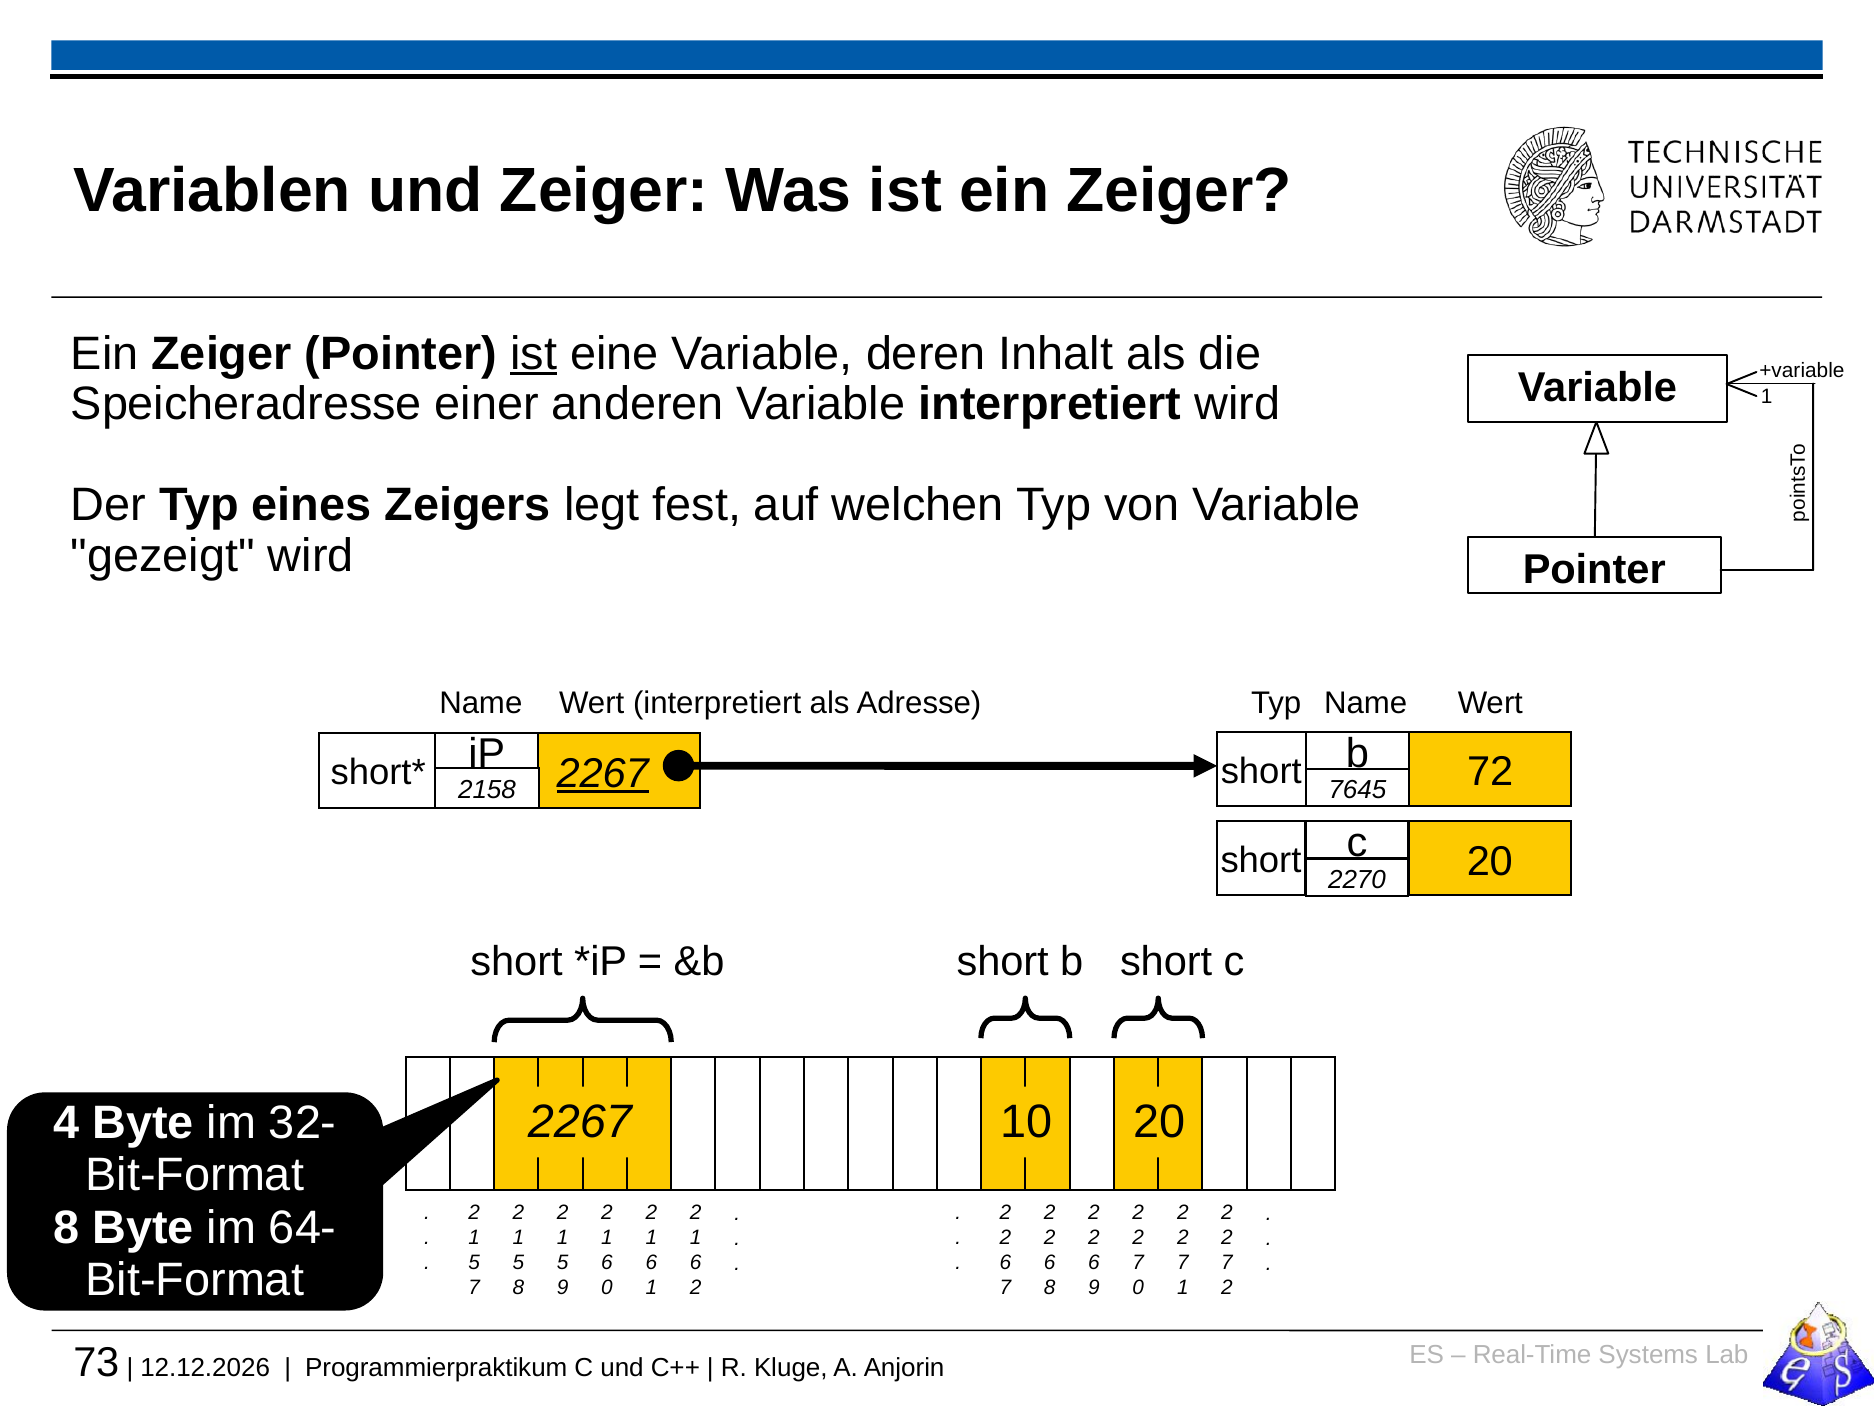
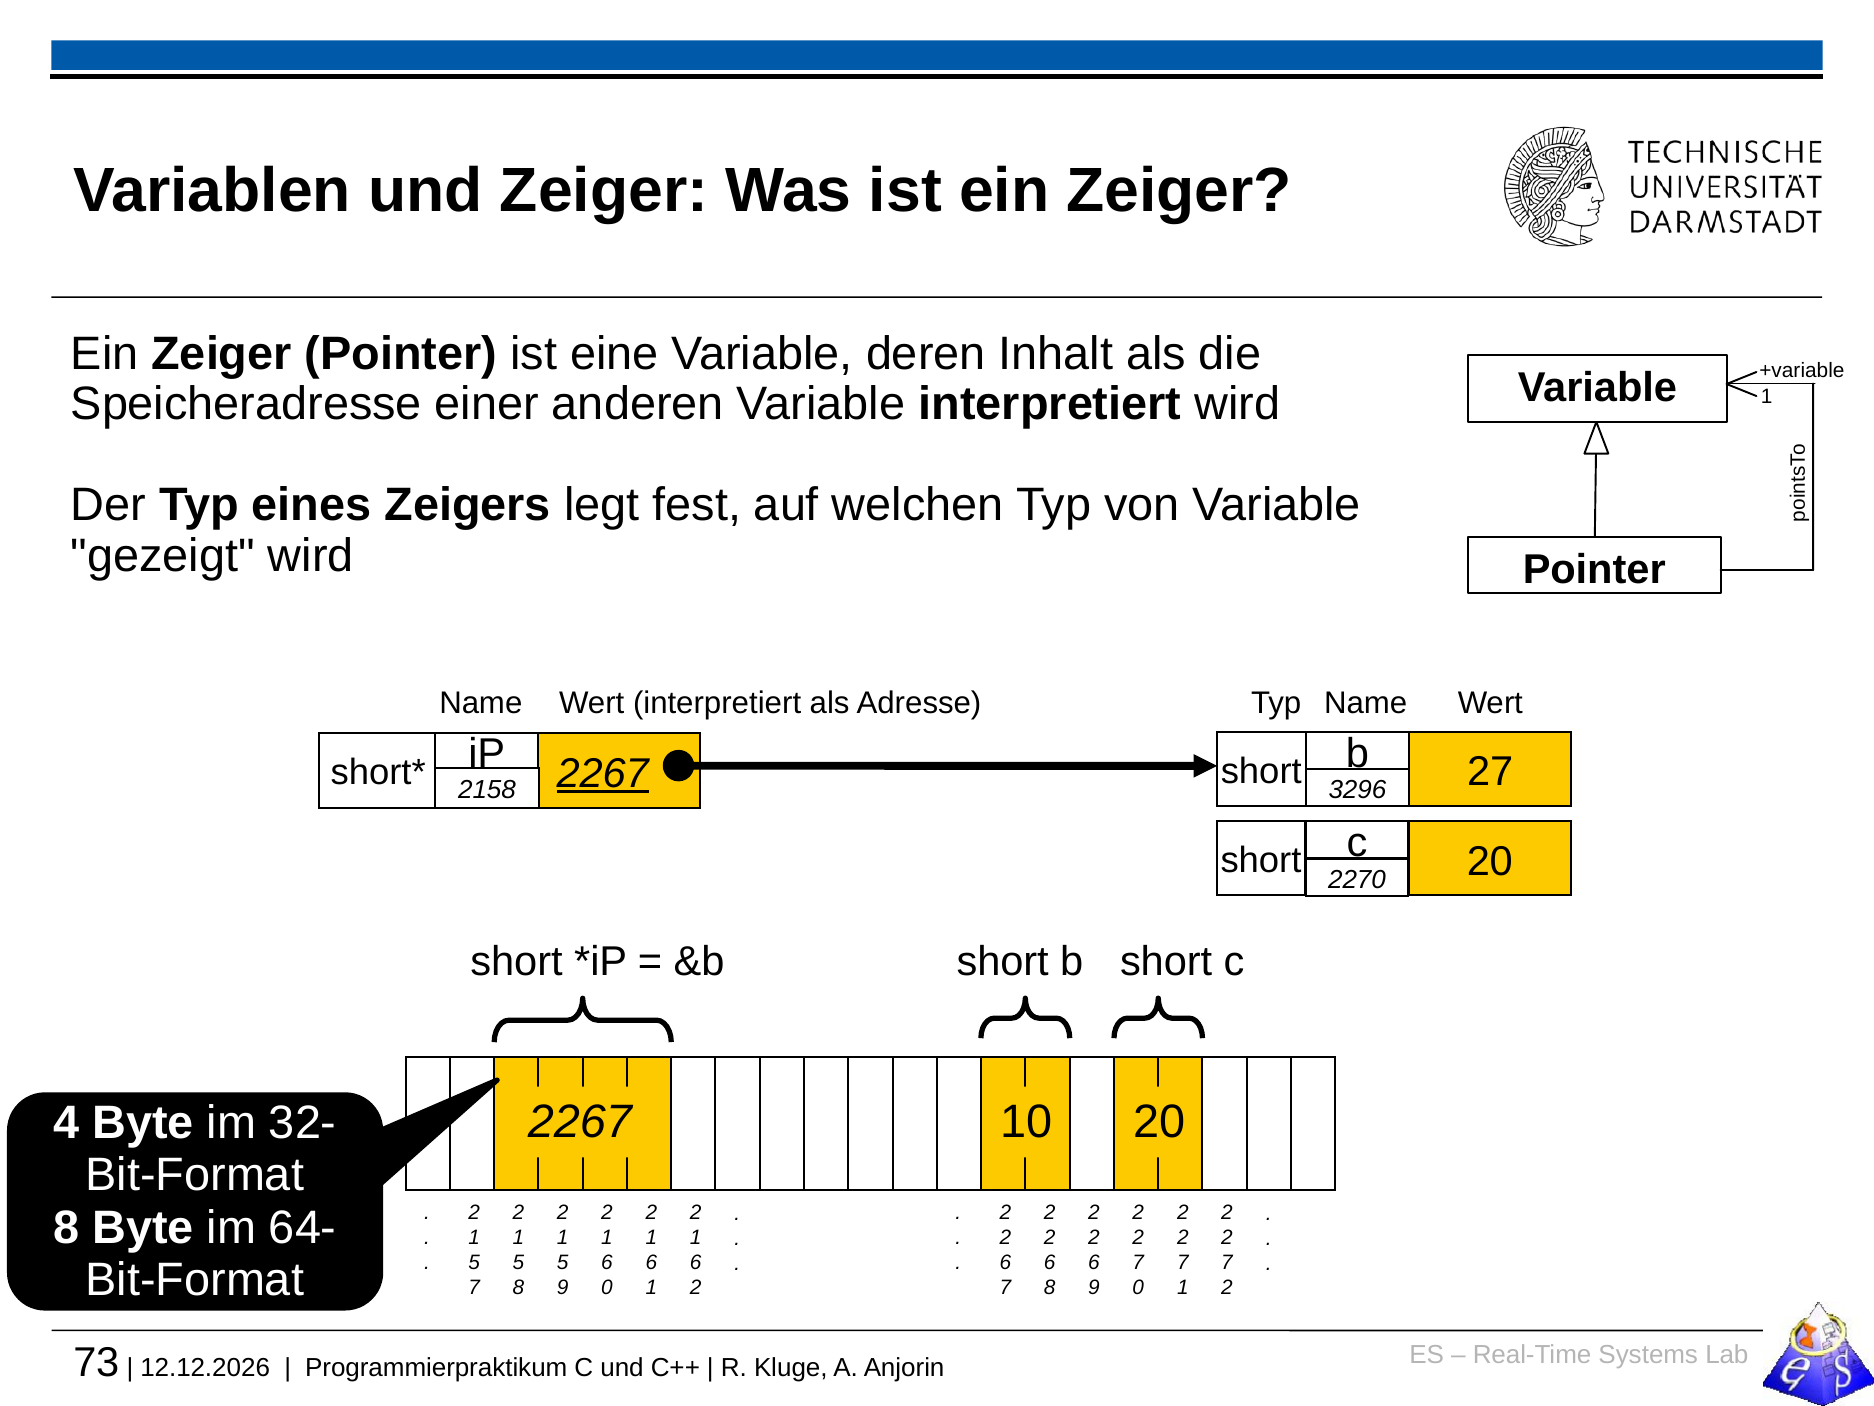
ist underline: present -> none (534, 354)
72: 72 -> 27 (1490, 772)
7645: 7645 -> 3296 (1357, 789)
